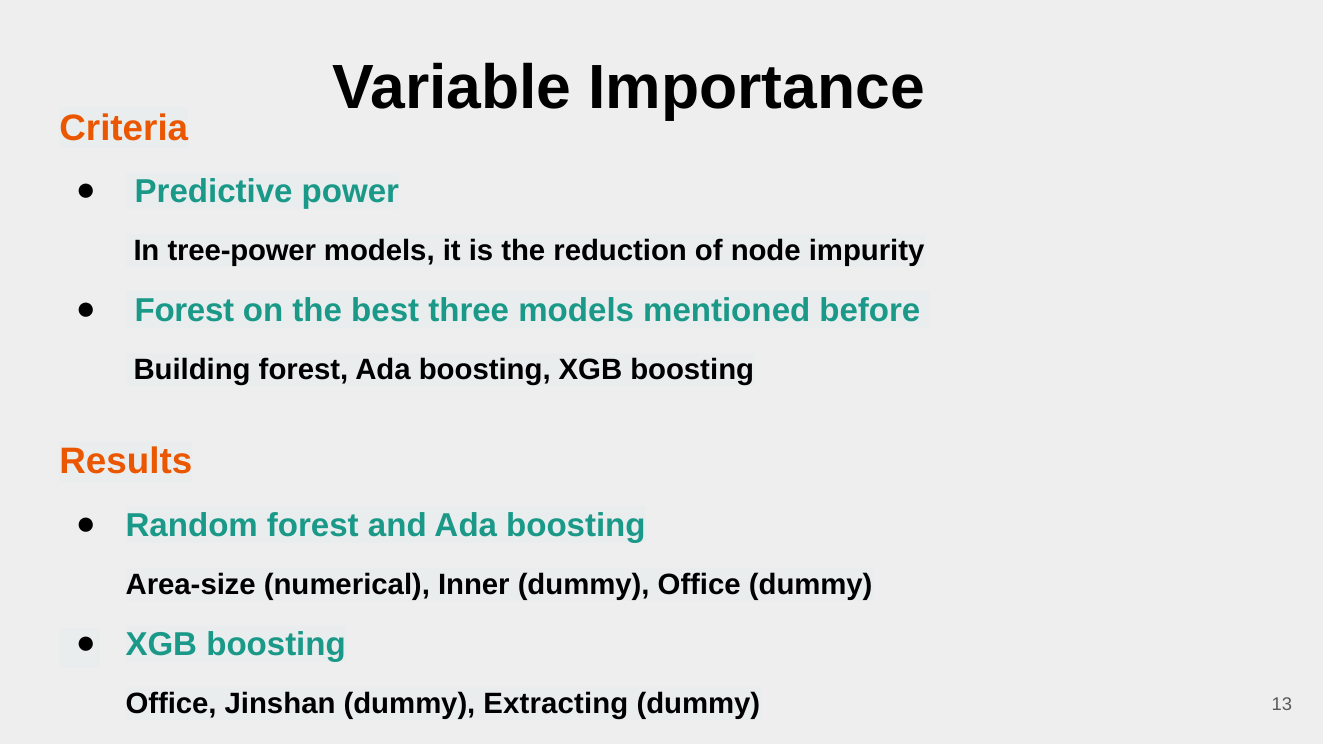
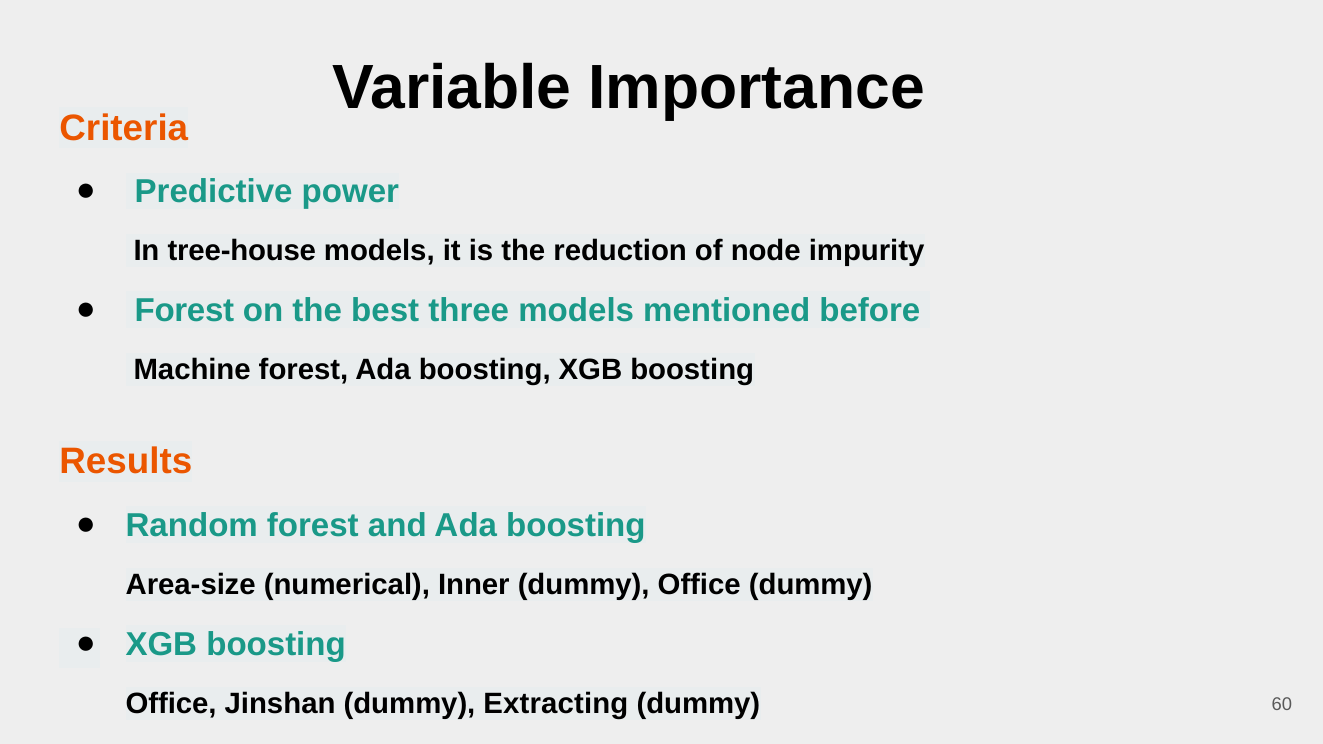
tree-power: tree-power -> tree-house (242, 251)
Building: Building -> Machine (192, 370)
13: 13 -> 60 (1282, 704)
